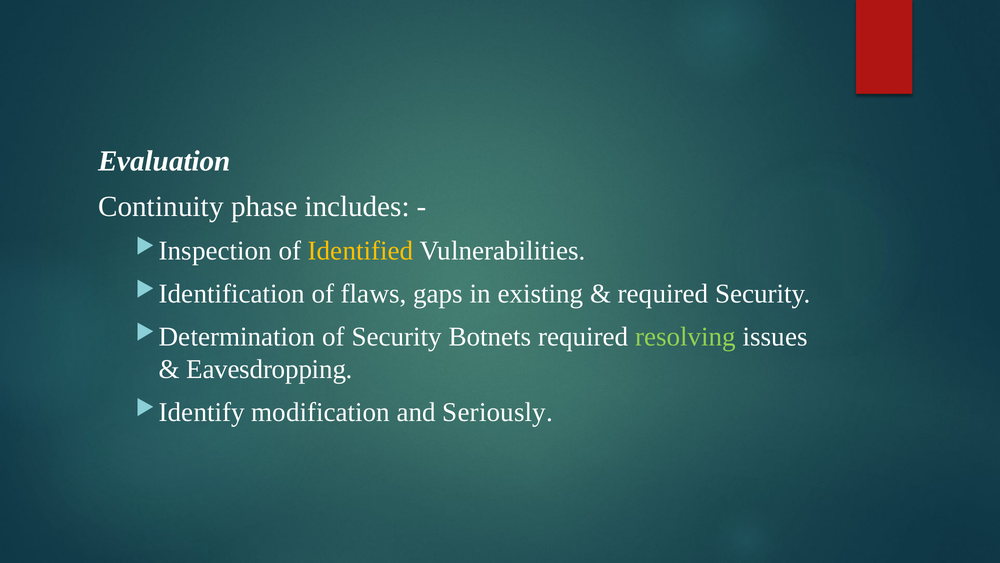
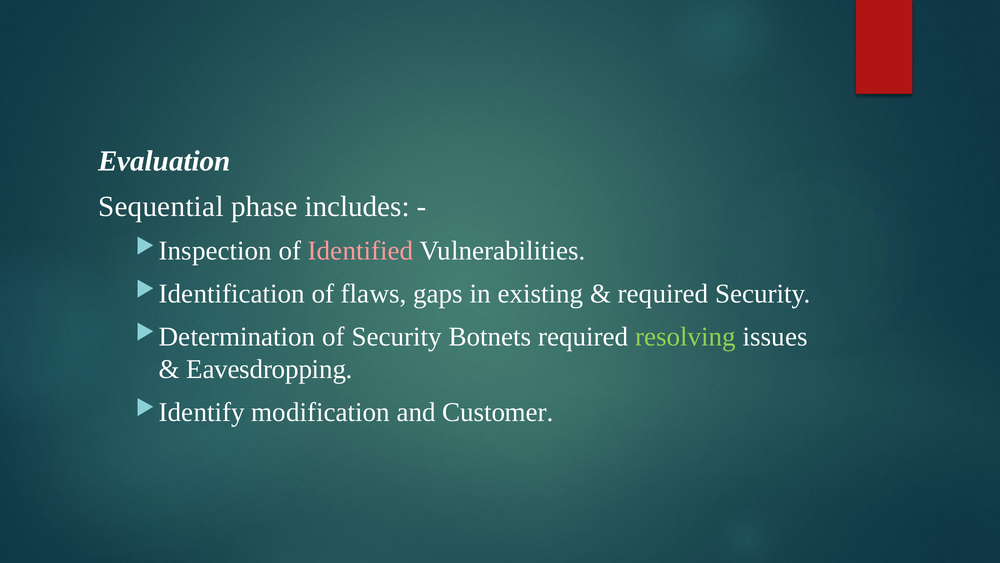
Continuity: Continuity -> Sequential (161, 206)
Identified colour: yellow -> pink (361, 250)
Seriously: Seriously -> Customer (498, 412)
